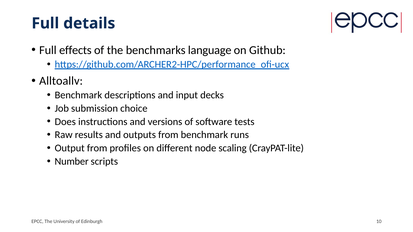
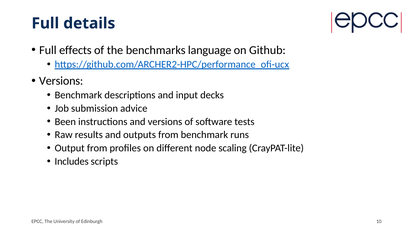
Alltoallv: Alltoallv -> Versions (61, 81)
choice: choice -> advice (134, 109)
Does: Does -> Been (65, 122)
Number: Number -> Includes (72, 162)
